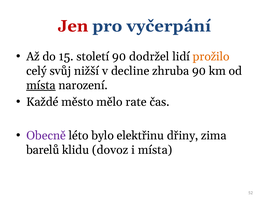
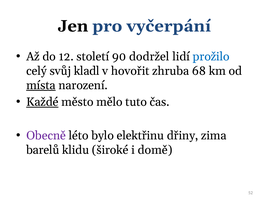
Jen colour: red -> black (73, 26)
15: 15 -> 12 (66, 56)
prožilo colour: orange -> blue (211, 56)
nižší: nižší -> kladl (87, 71)
decline: decline -> hovořit (130, 71)
zhruba 90: 90 -> 68 (199, 71)
Každé underline: none -> present (42, 102)
rate: rate -> tuto (136, 102)
dovoz: dovoz -> široké (110, 150)
i místa: místa -> domě (155, 150)
